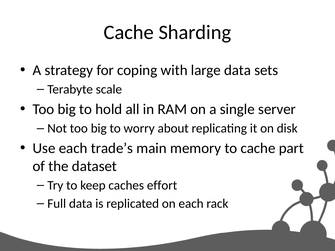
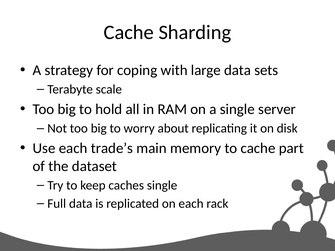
caches effort: effort -> single (162, 186)
